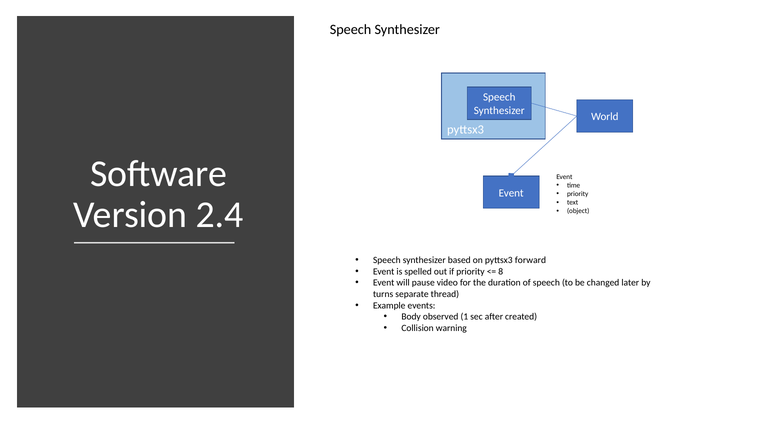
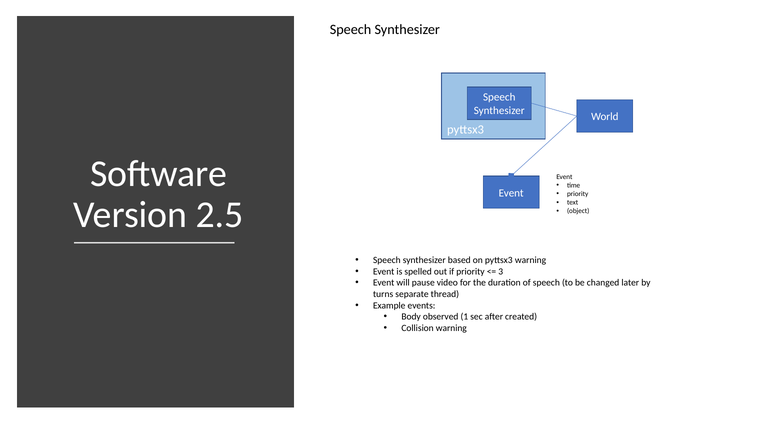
2.4: 2.4 -> 2.5 (220, 214)
pyttsx3 forward: forward -> warning (531, 260)
8: 8 -> 3 (501, 271)
